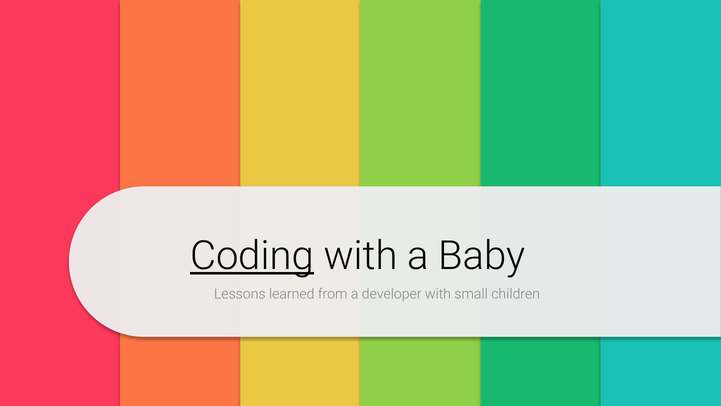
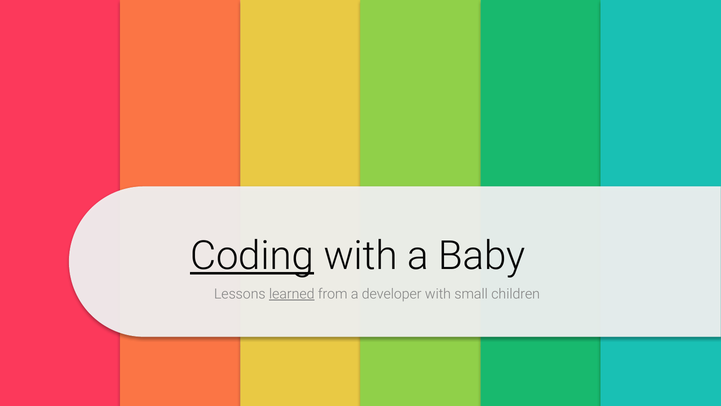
learned underline: none -> present (292, 294)
